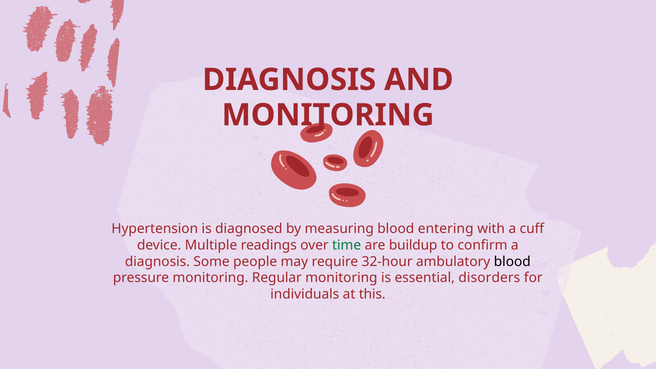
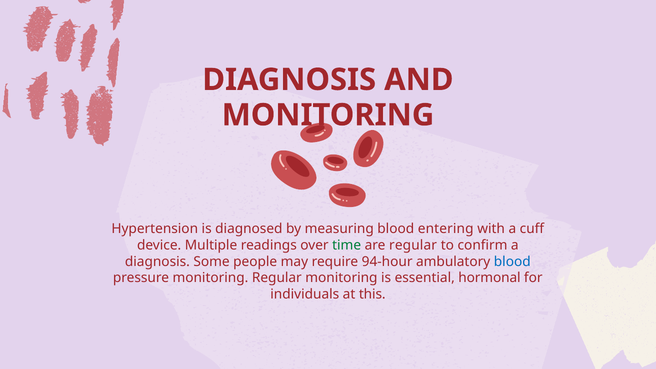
are buildup: buildup -> regular (413, 245)
32-hour: 32-hour -> 94-hour (387, 261)
blood colour: black -> blue (512, 261)
disorders: disorders -> hormonal (489, 278)
